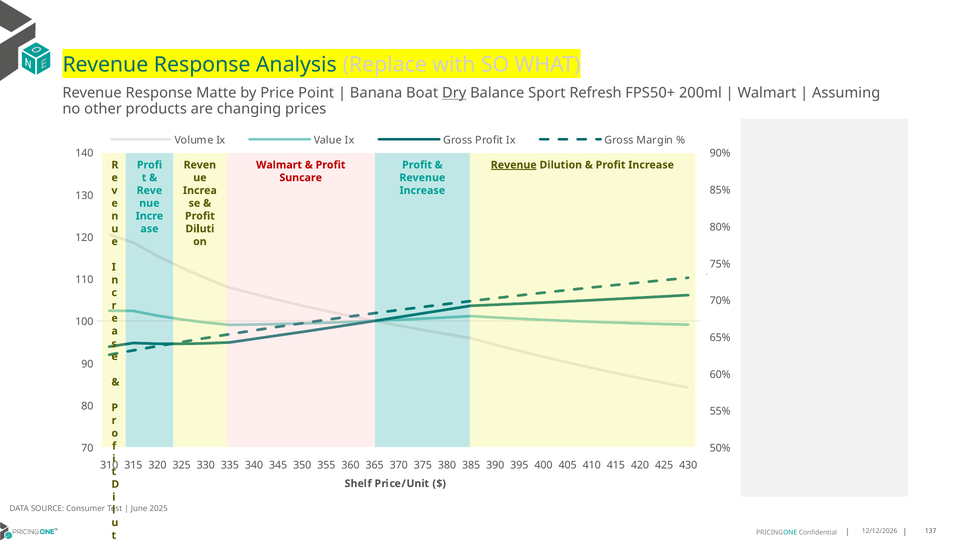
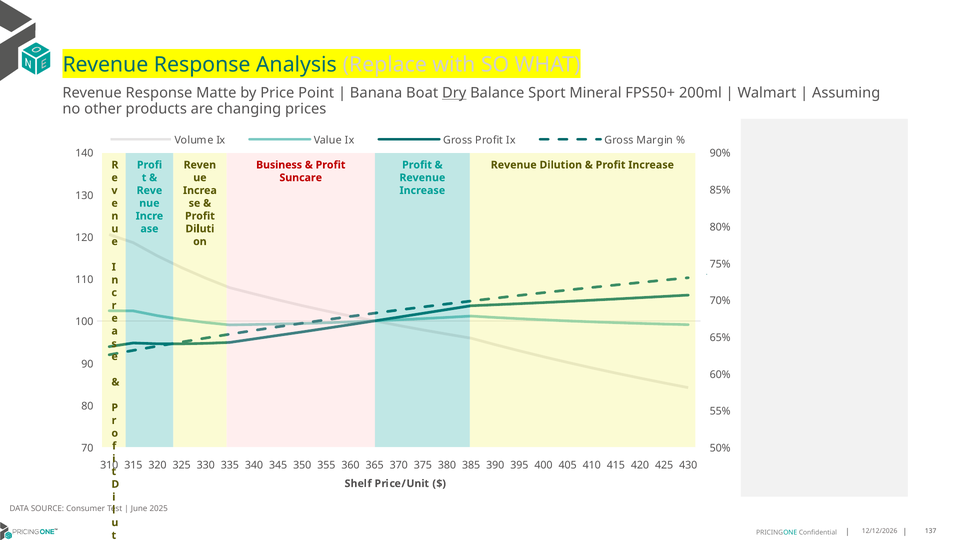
Refresh: Refresh -> Mineral (595, 93)
Walmart: Walmart -> Business (279, 165)
Revenue underline: present -> none (514, 165)
